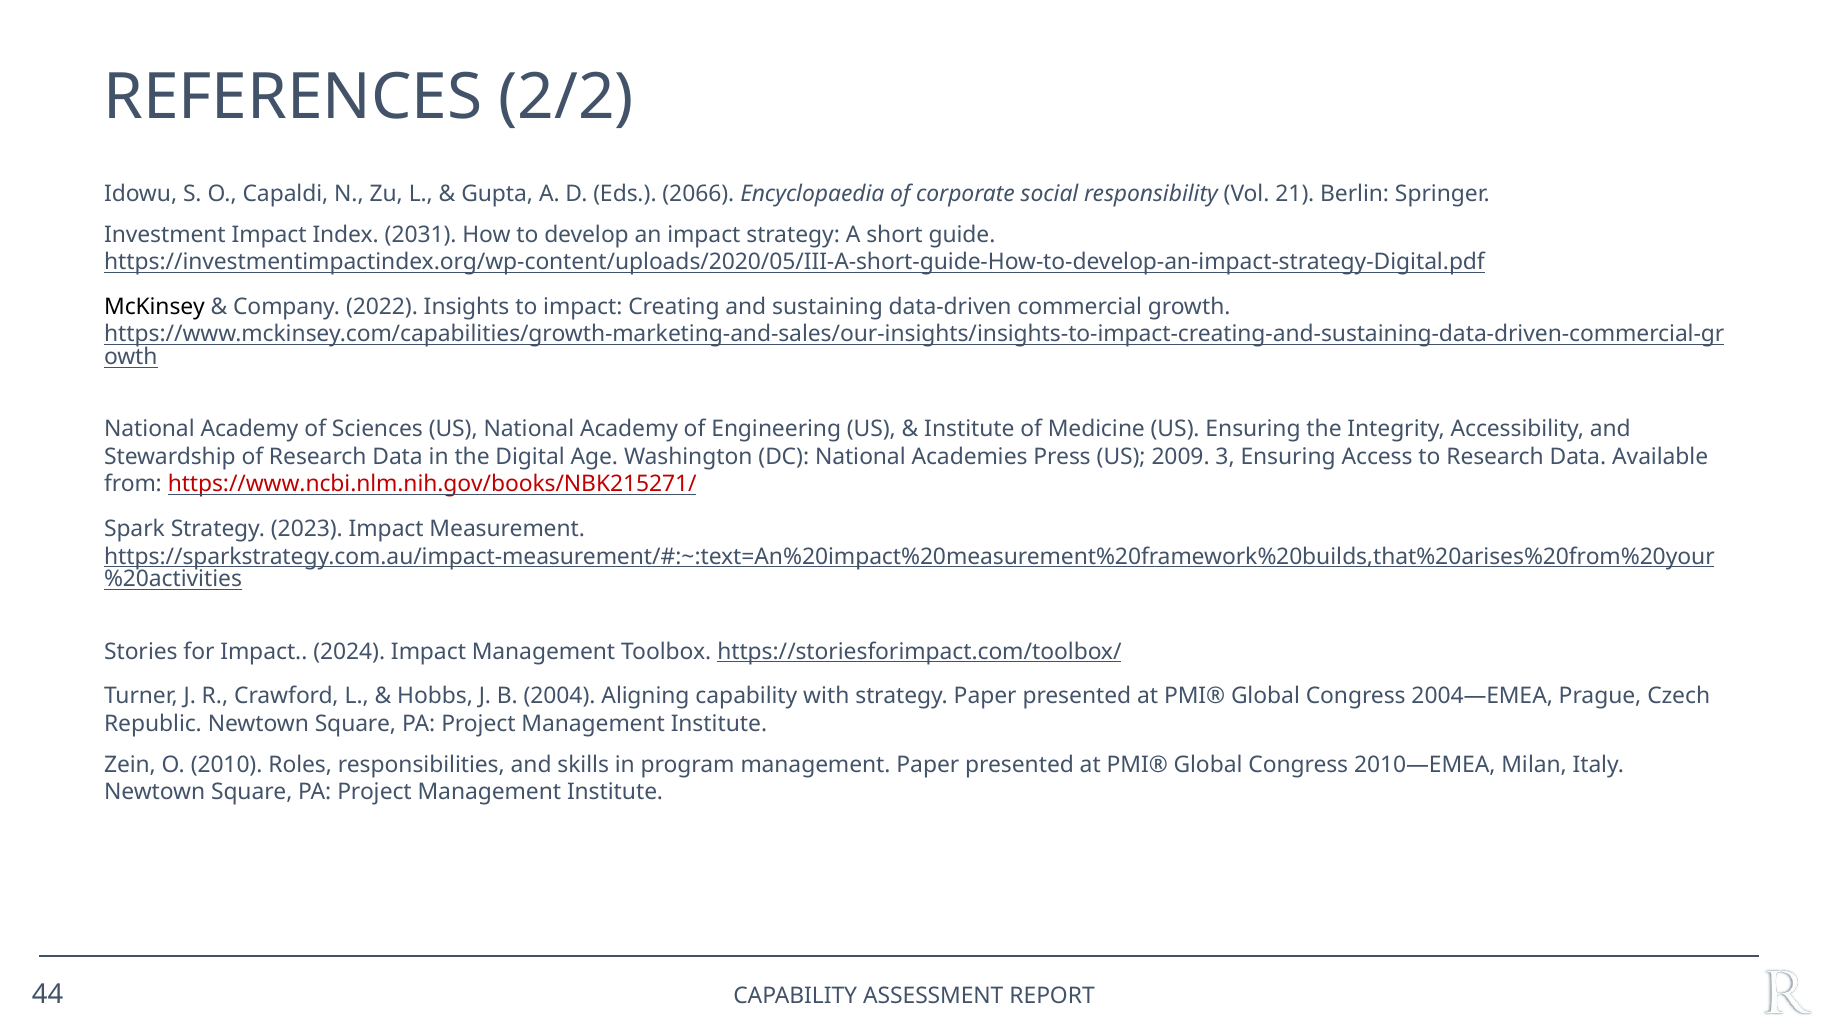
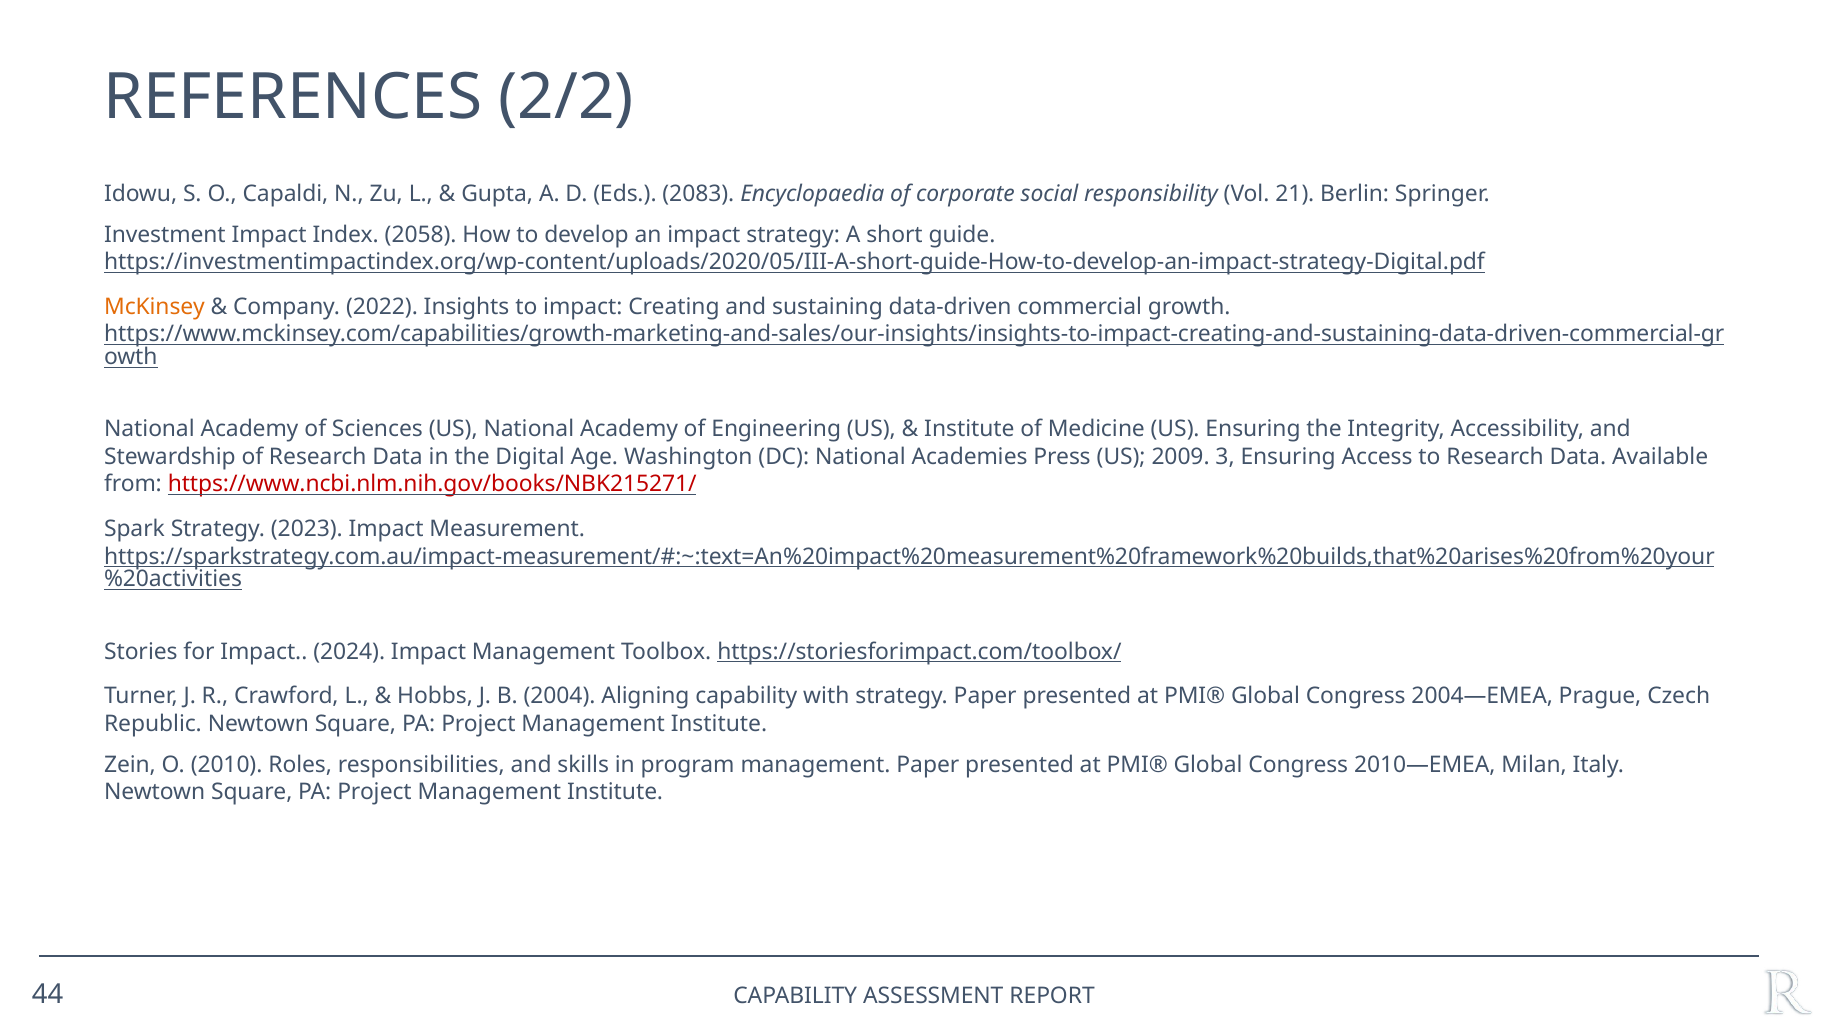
2066: 2066 -> 2083 (698, 194)
2031: 2031 -> 2058 (421, 235)
McKinsey colour: black -> orange (154, 307)
